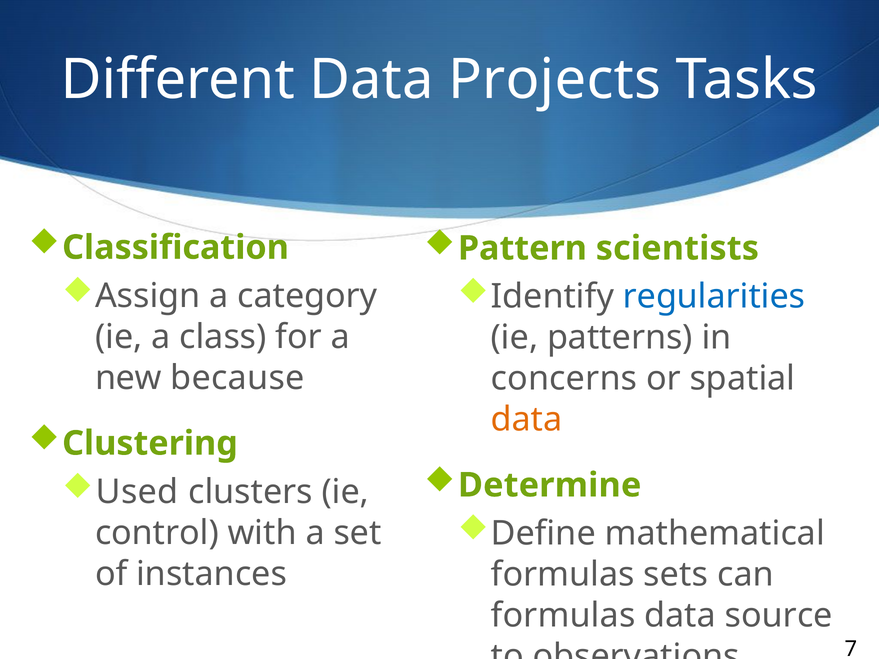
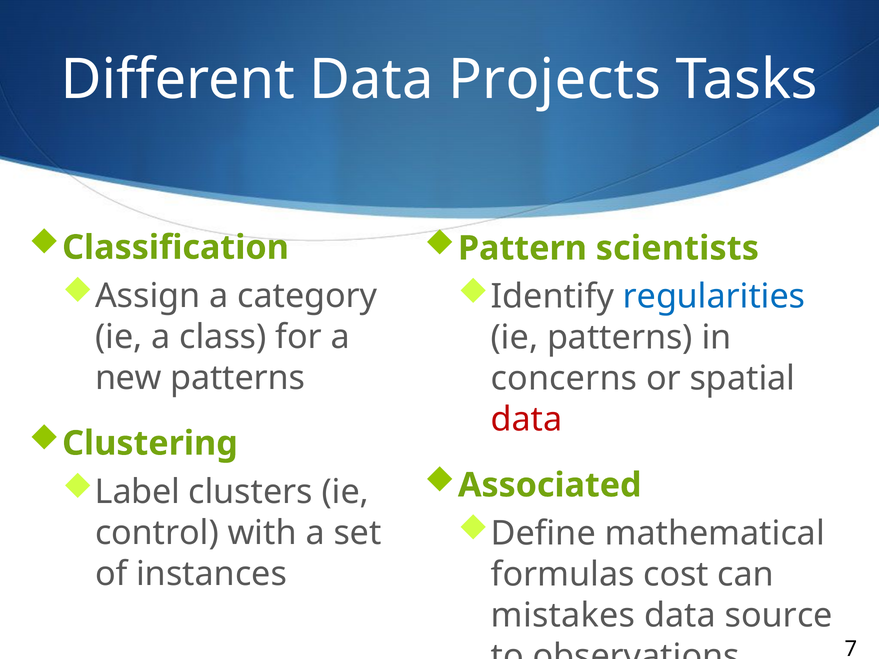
new because: because -> patterns (238, 378)
data colour: orange -> red (527, 420)
Determine: Determine -> Associated (550, 485)
Used: Used -> Label (137, 492)
sets: sets -> cost (676, 575)
formulas: formulas -> mistakes (563, 616)
